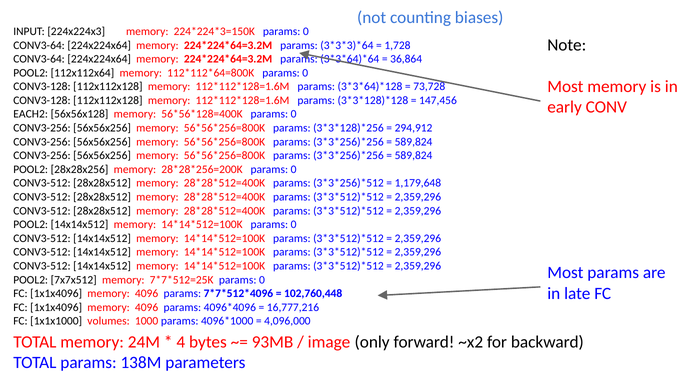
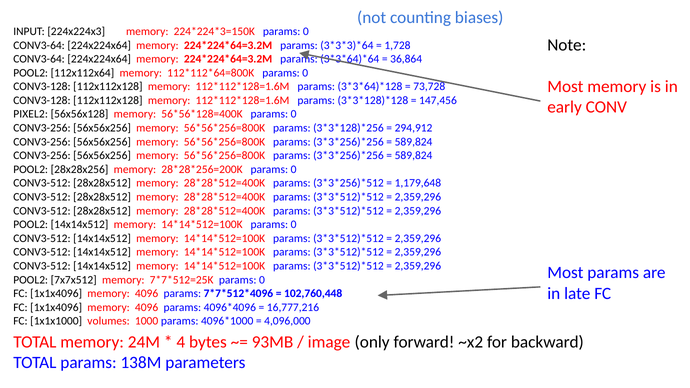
EACH2: EACH2 -> PIXEL2 (31, 114)
